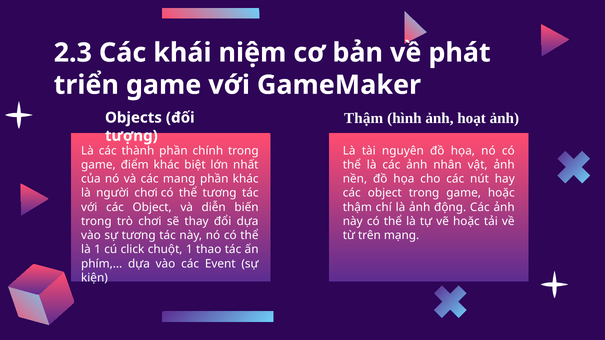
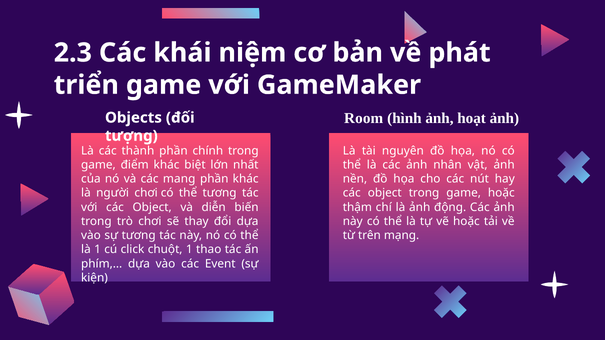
Thậm: Thậm -> Room (364, 119)
